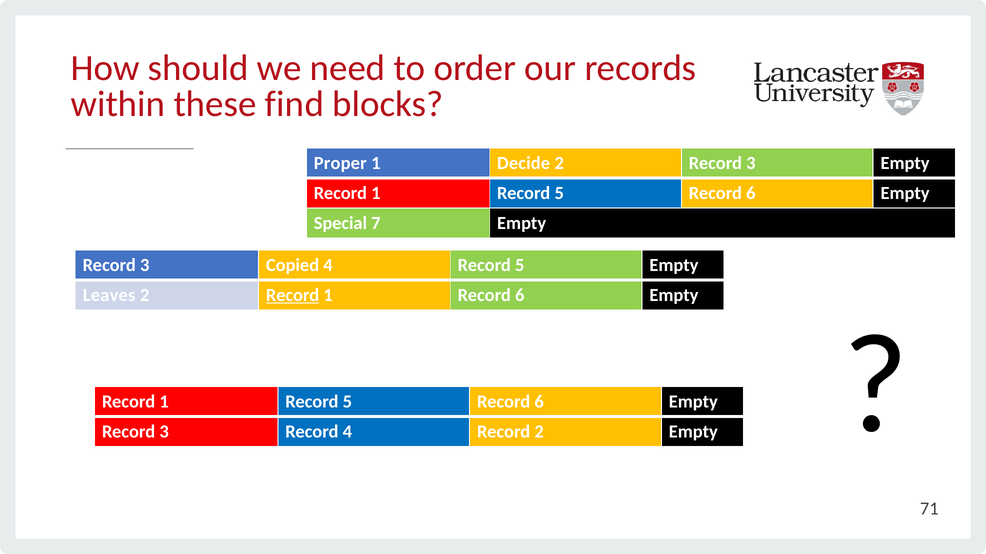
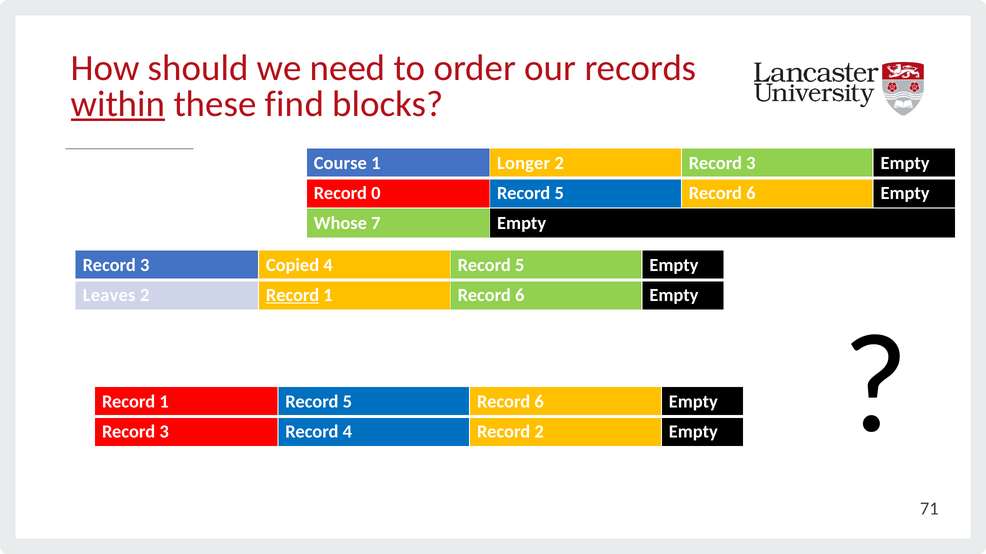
within underline: none -> present (118, 104)
Proper: Proper -> Course (340, 163)
Decide: Decide -> Longer (524, 163)
1: 1 -> 0 (376, 193)
Special: Special -> Whose (340, 223)
